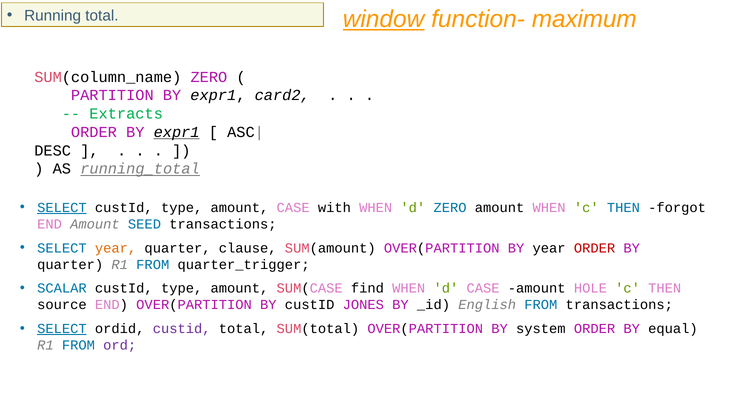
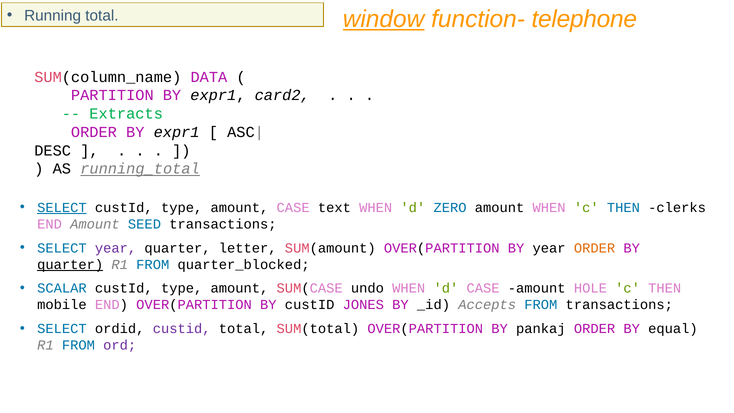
maximum: maximum -> telephone (584, 19)
SUM(column_name ZERO: ZERO -> DATA (209, 77)
expr1 underline: present -> none (177, 132)
with: with -> text (334, 208)
forgot: forgot -> clerks (677, 208)
year colour: orange -> purple (116, 248)
clause: clause -> letter (248, 248)
ORDER colour: red -> orange (595, 248)
quarter underline: none -> present (70, 264)
quarter_trigger: quarter_trigger -> quarter_blocked (244, 264)
find: find -> undo (367, 288)
source: source -> mobile (62, 305)
English: English -> Accepts (487, 305)
SELECT underline: present -> none (62, 329)
system: system -> pankaj (541, 329)
